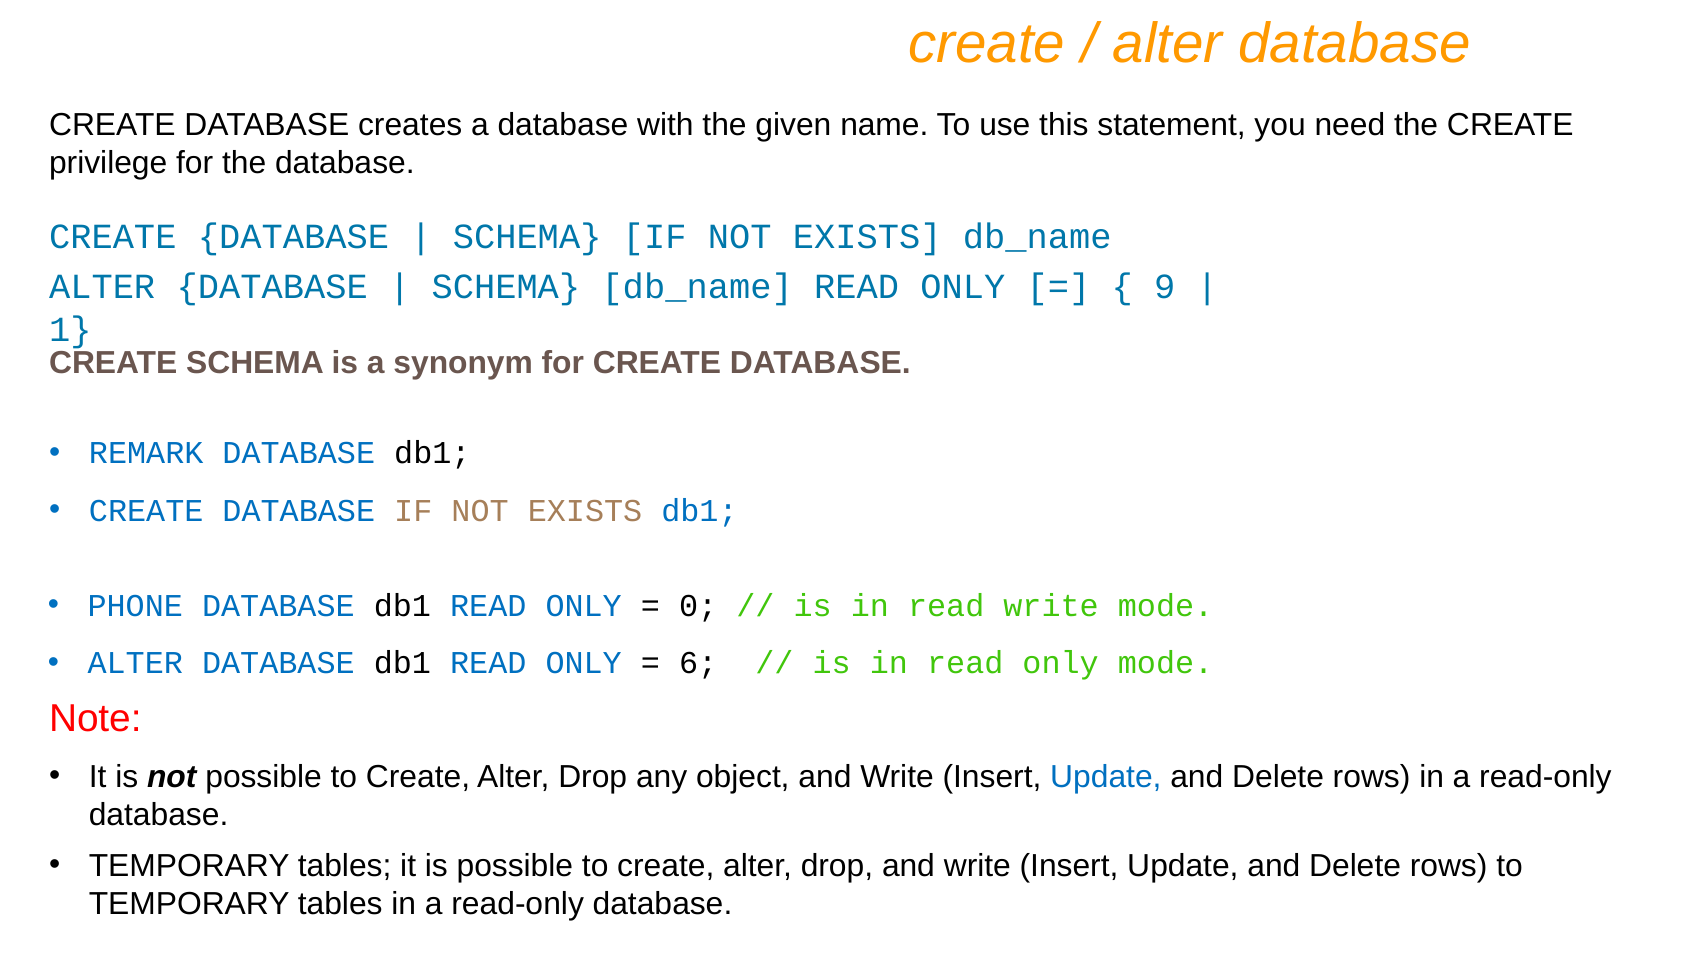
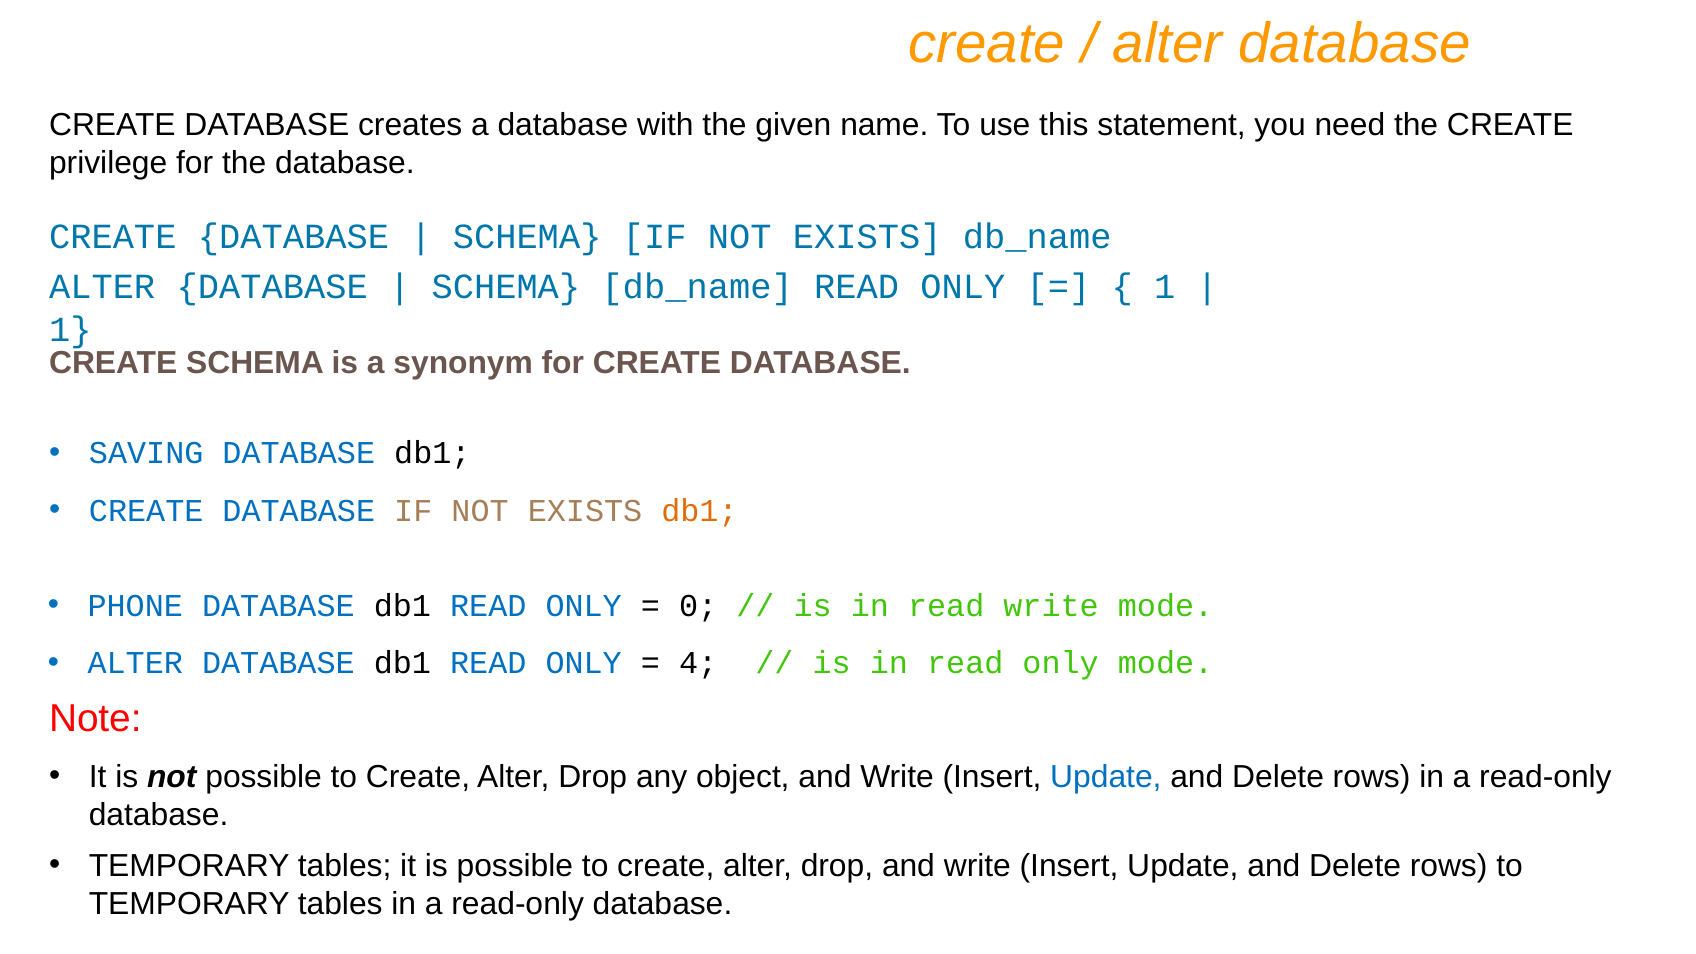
9: 9 -> 1 (1165, 287)
REMARK: REMARK -> SAVING (146, 453)
db1 colour: blue -> orange (699, 511)
6: 6 -> 4 (698, 663)
